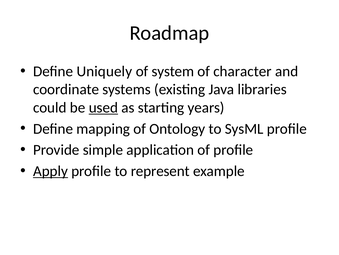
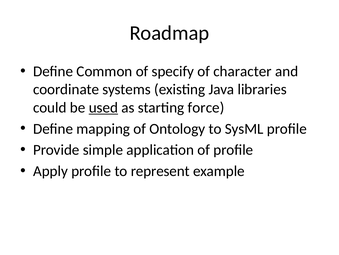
Uniquely: Uniquely -> Common (104, 71)
system: system -> specify (173, 71)
years: years -> force (206, 107)
Apply underline: present -> none (50, 171)
